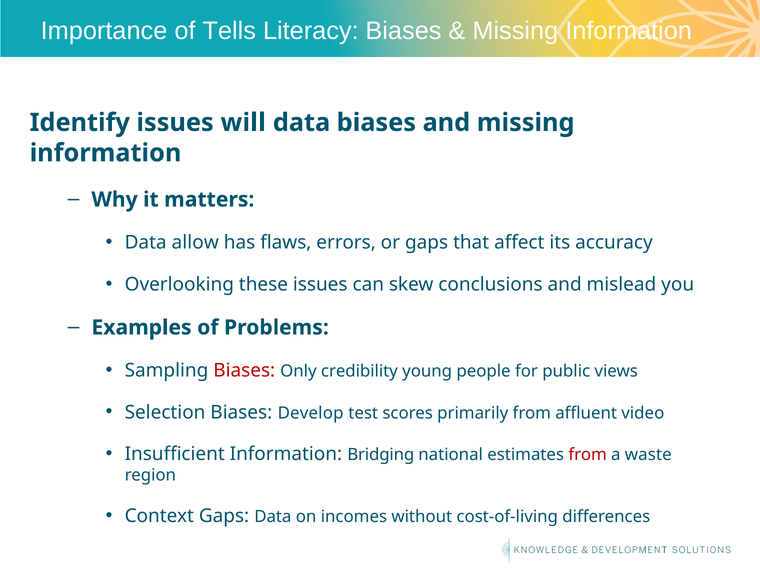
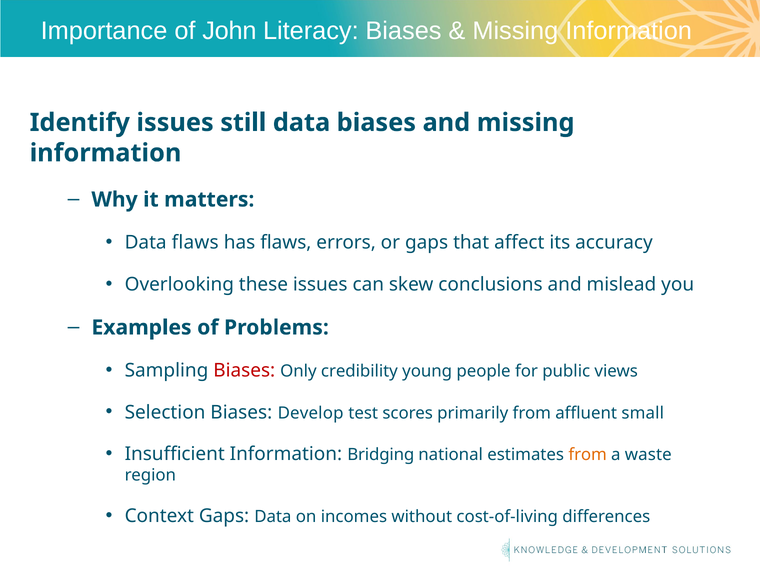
Tells: Tells -> John (229, 31)
will: will -> still (243, 123)
Data allow: allow -> flaws (195, 242)
video: video -> small (643, 413)
from colour: red -> orange (588, 455)
